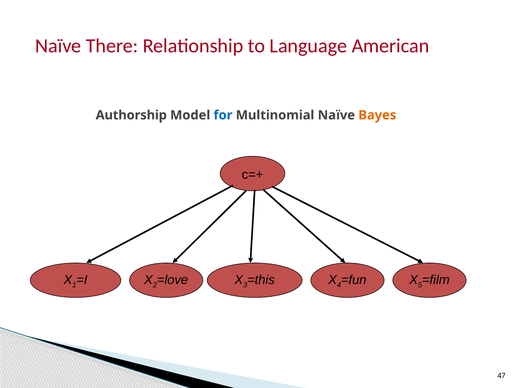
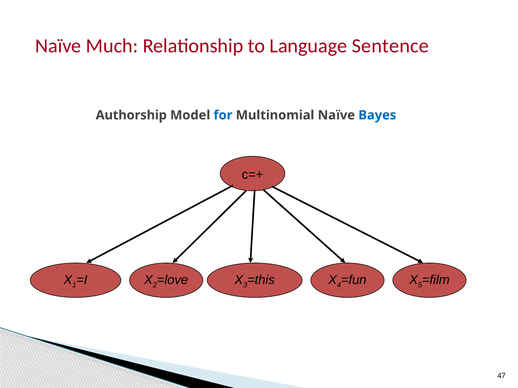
There: There -> Much (112, 46)
American: American -> Sentence (390, 46)
Bayes colour: orange -> blue (377, 115)
